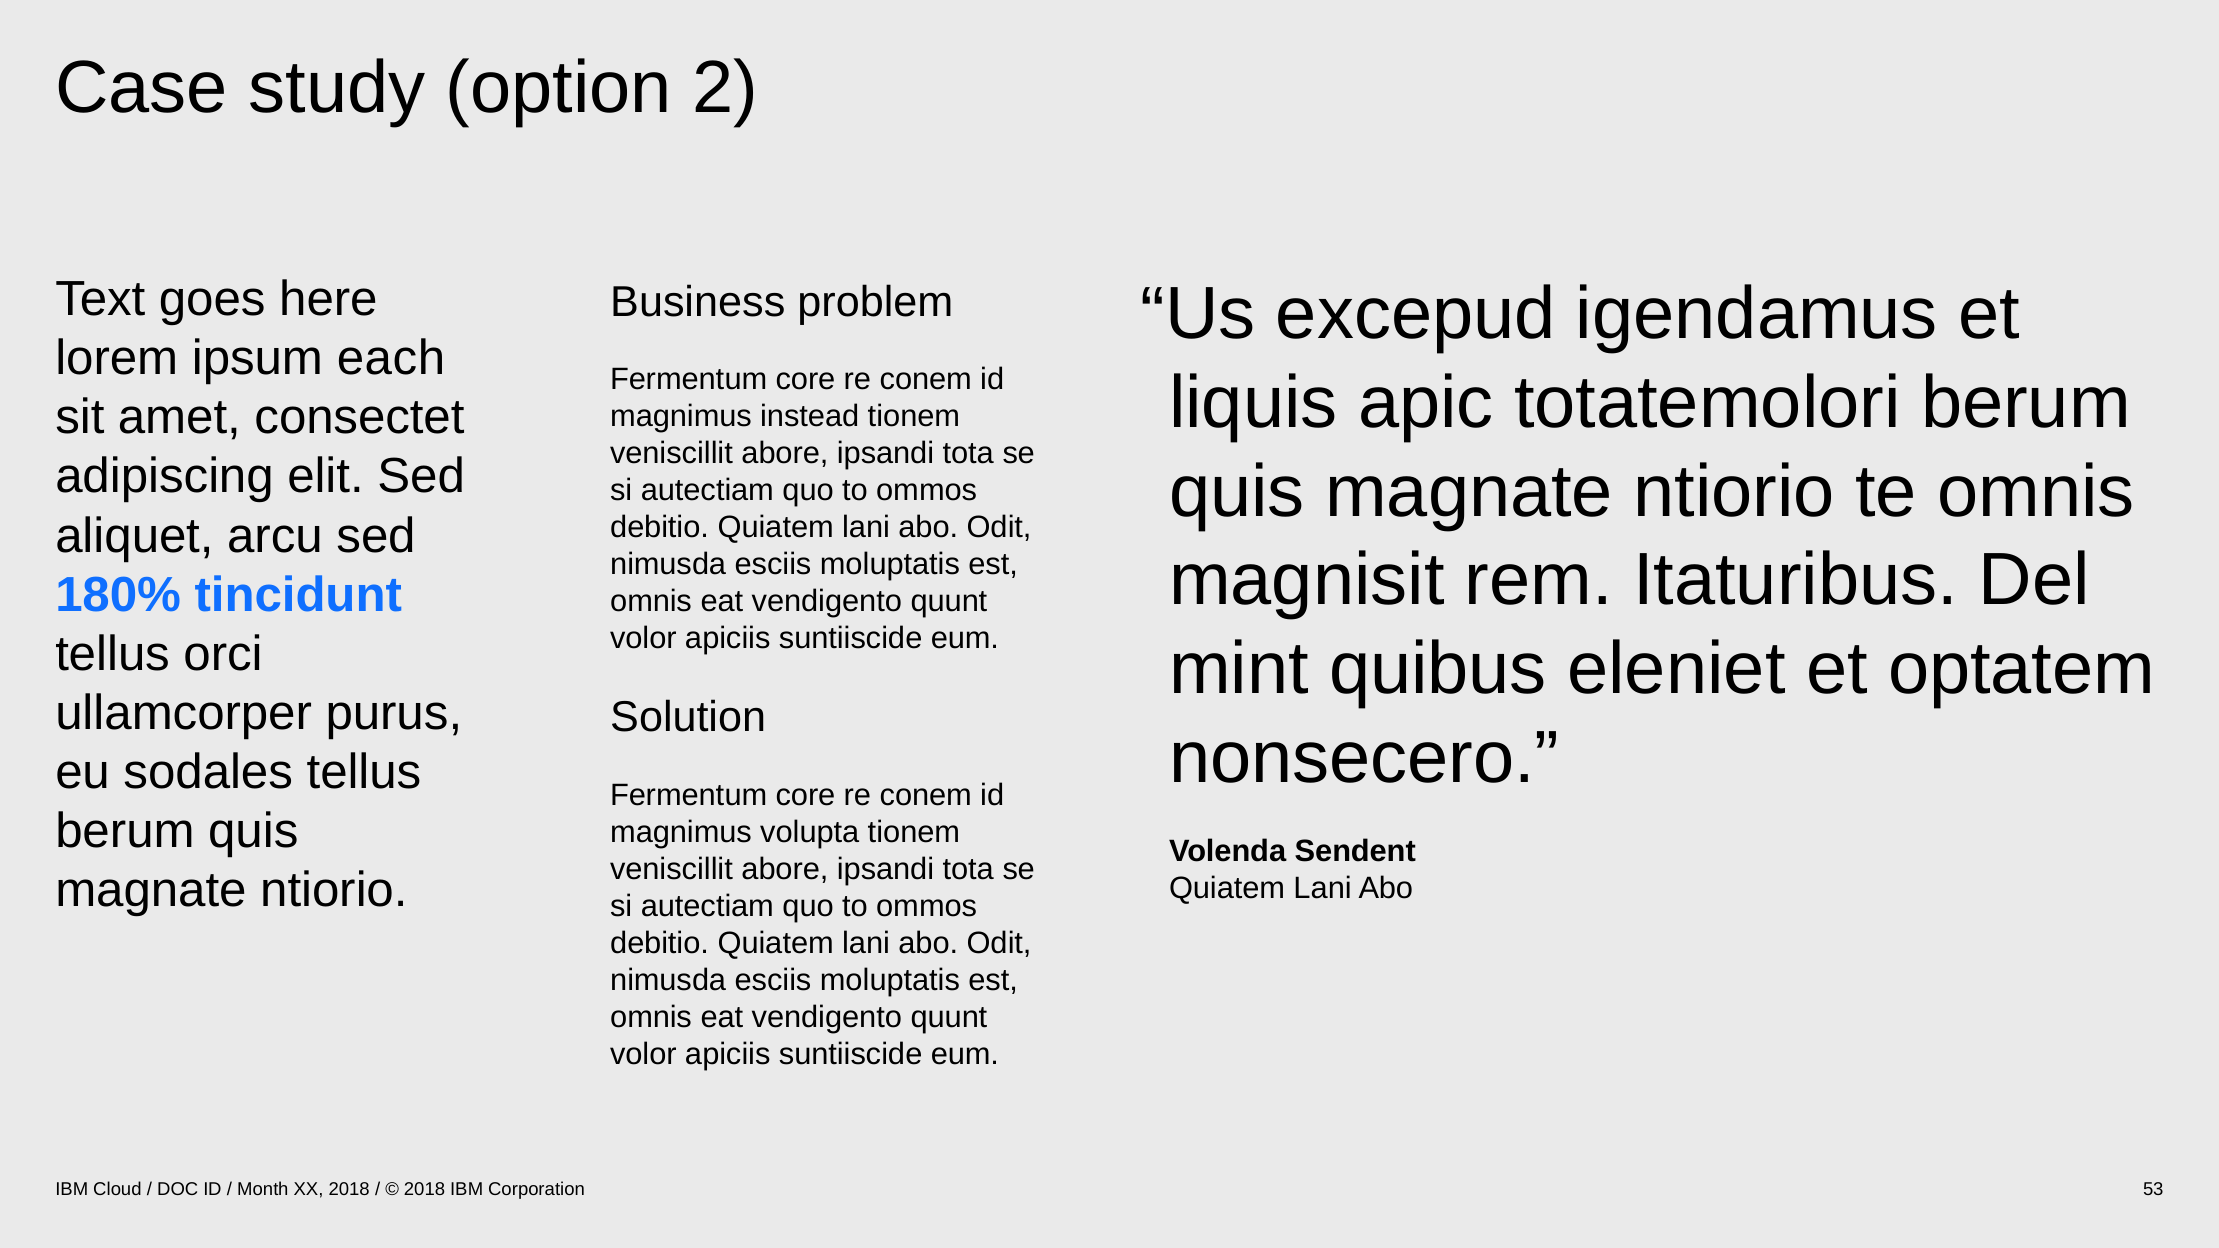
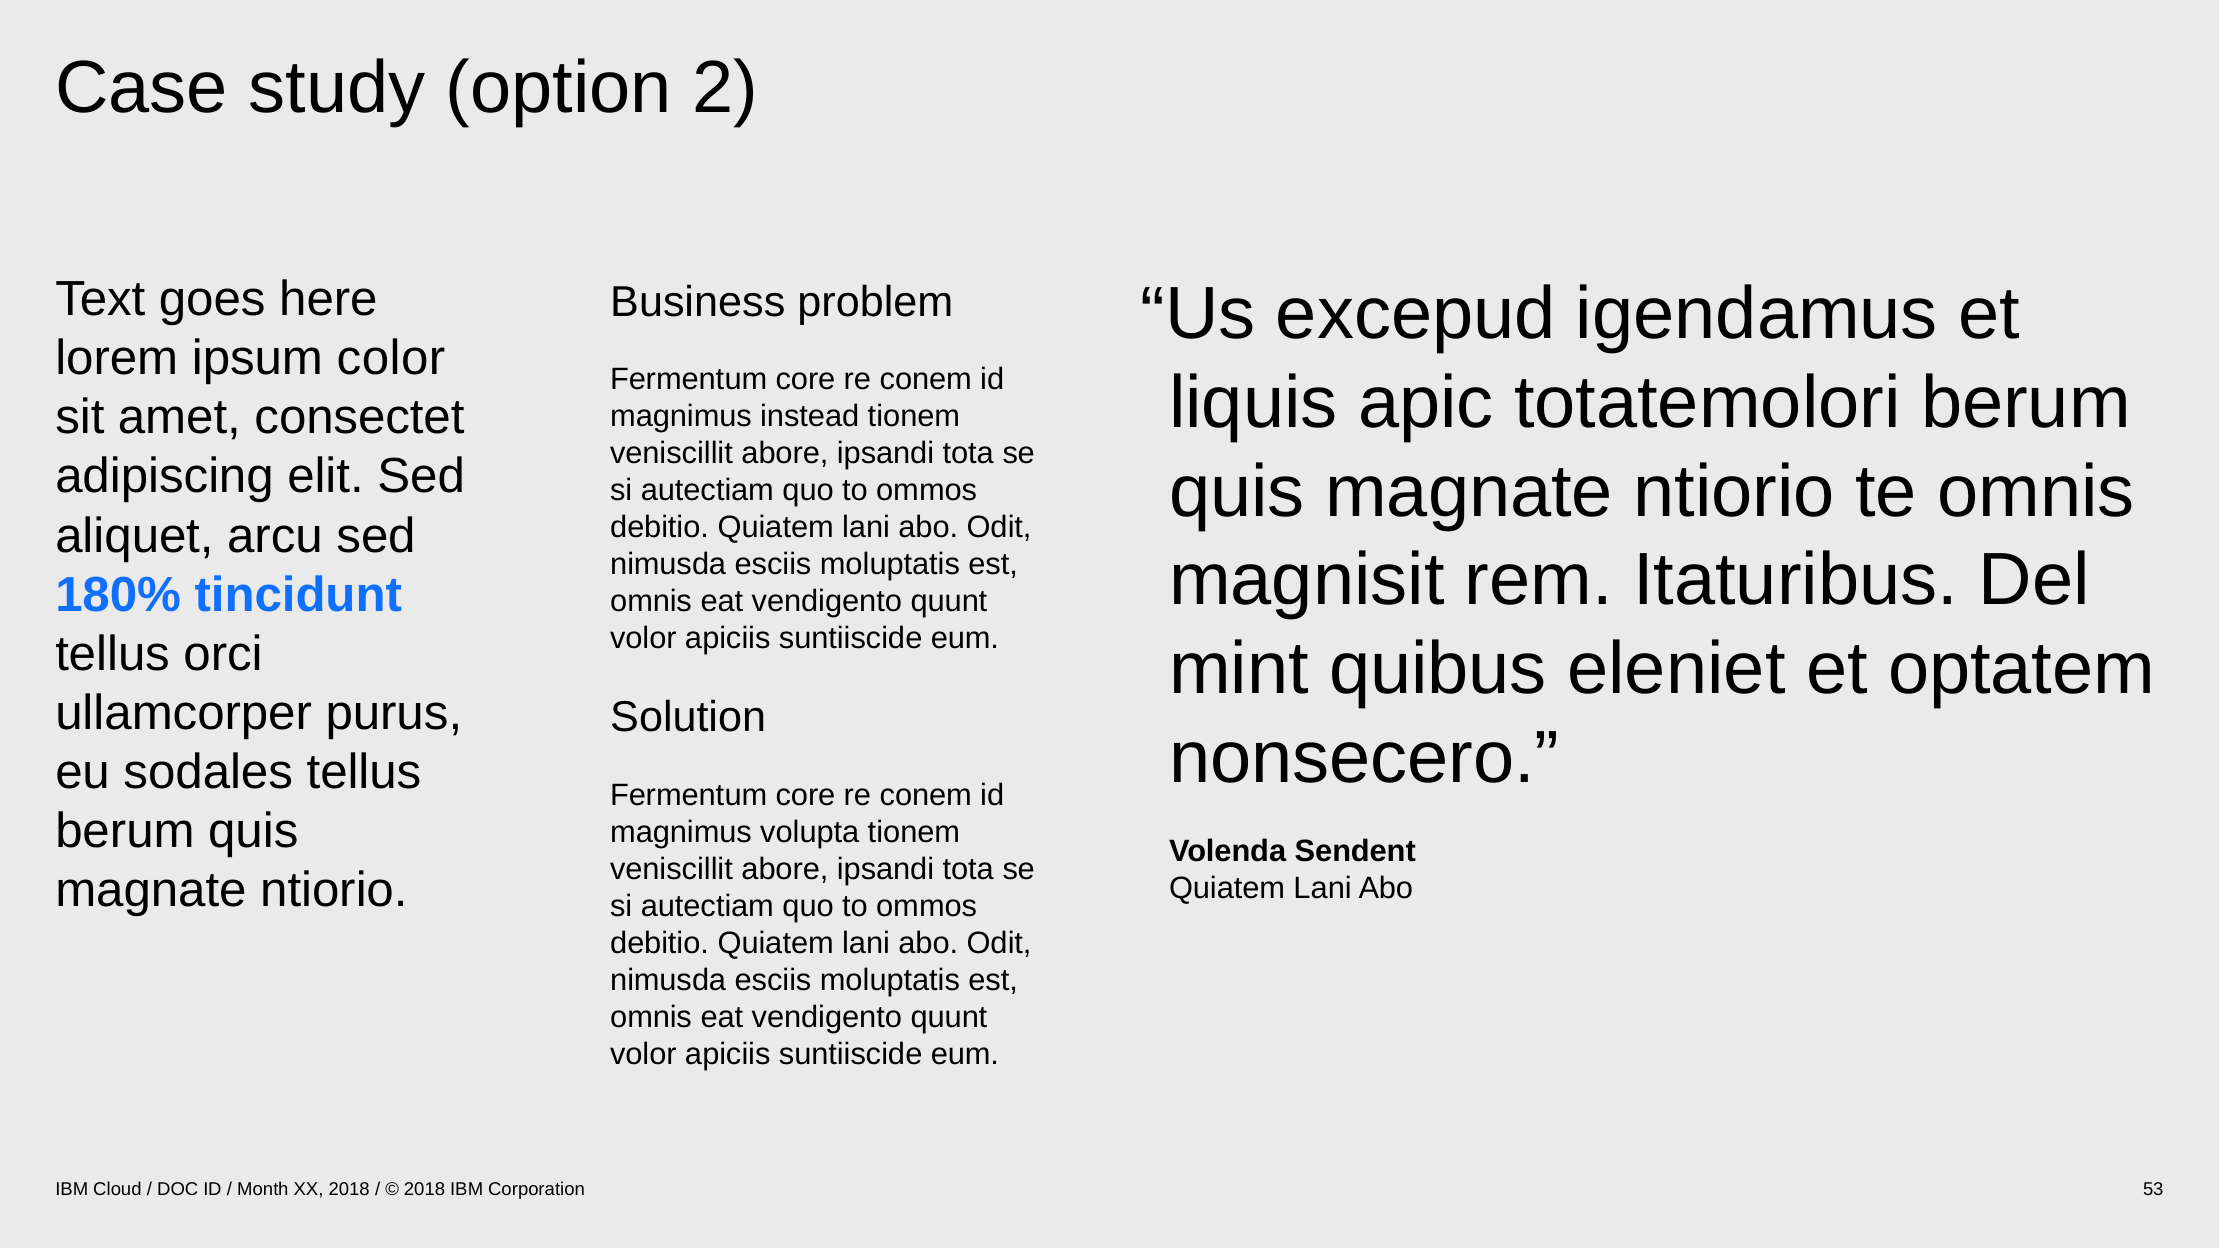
each: each -> color (391, 358)
